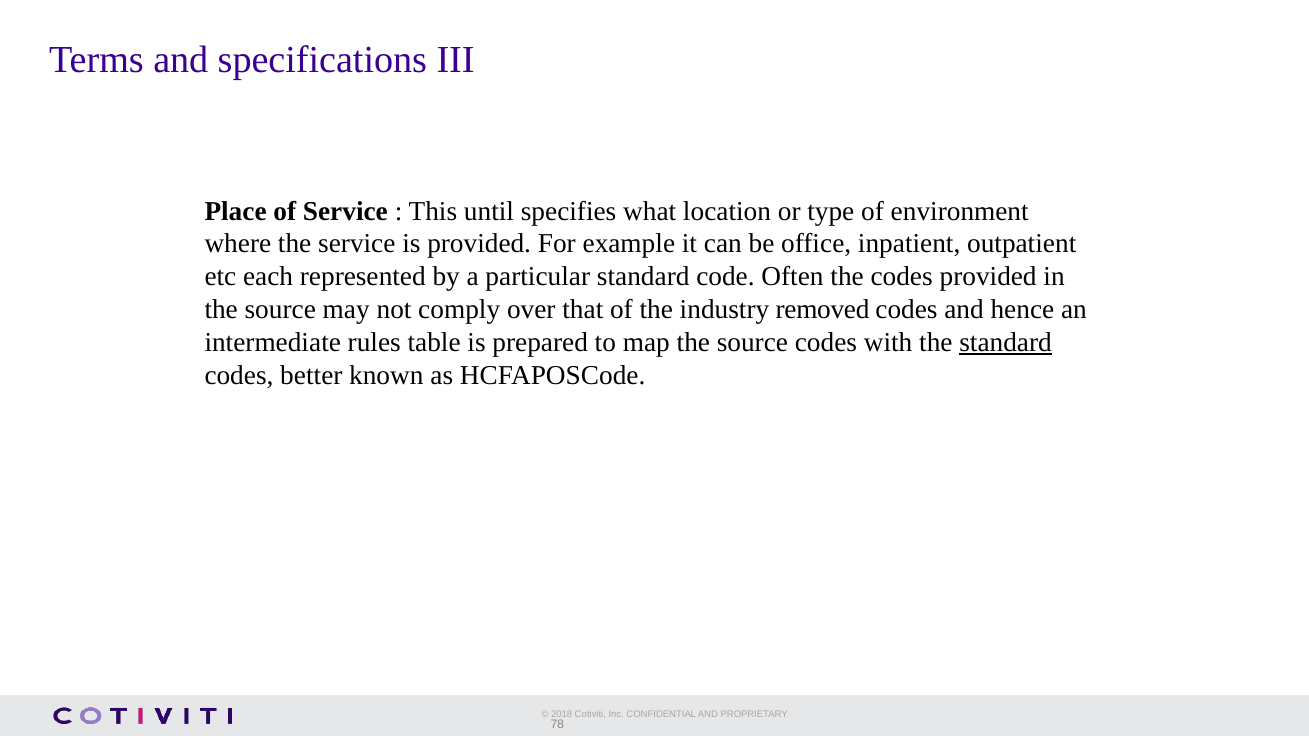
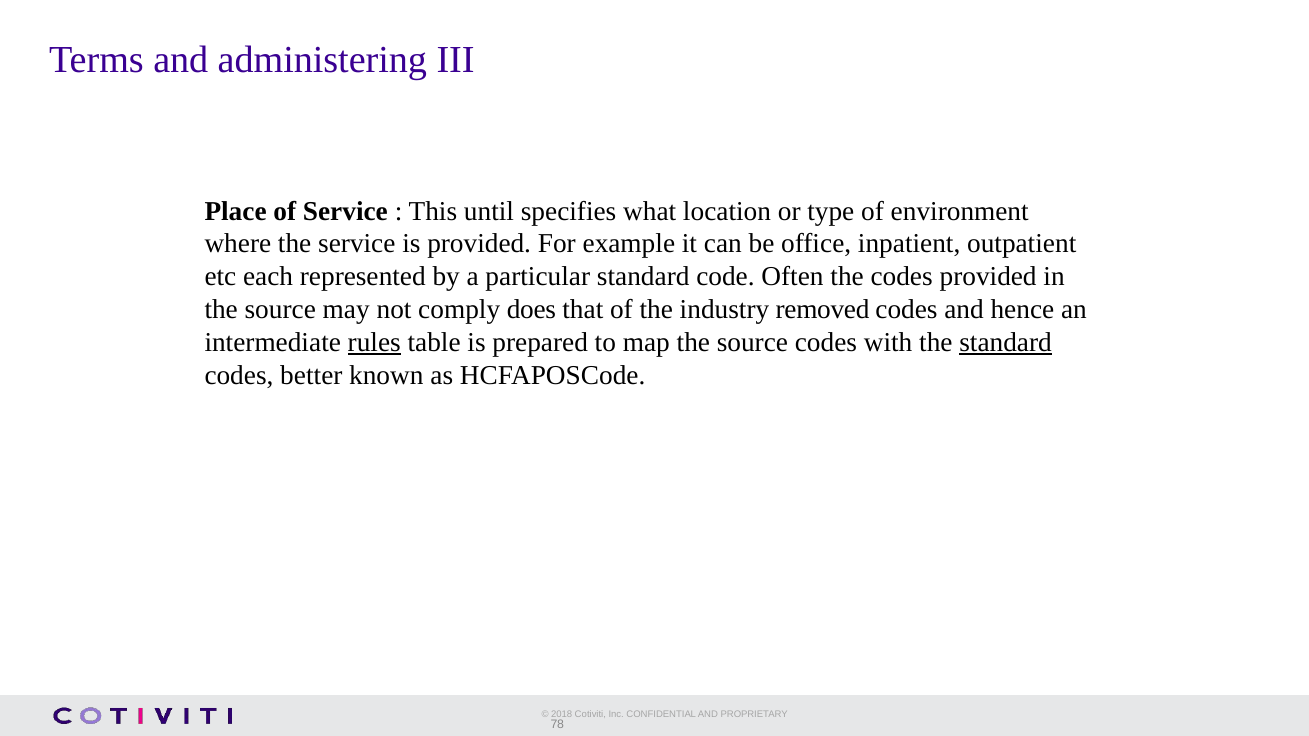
specifications: specifications -> administering (322, 60)
over: over -> does (531, 310)
rules underline: none -> present (374, 342)
